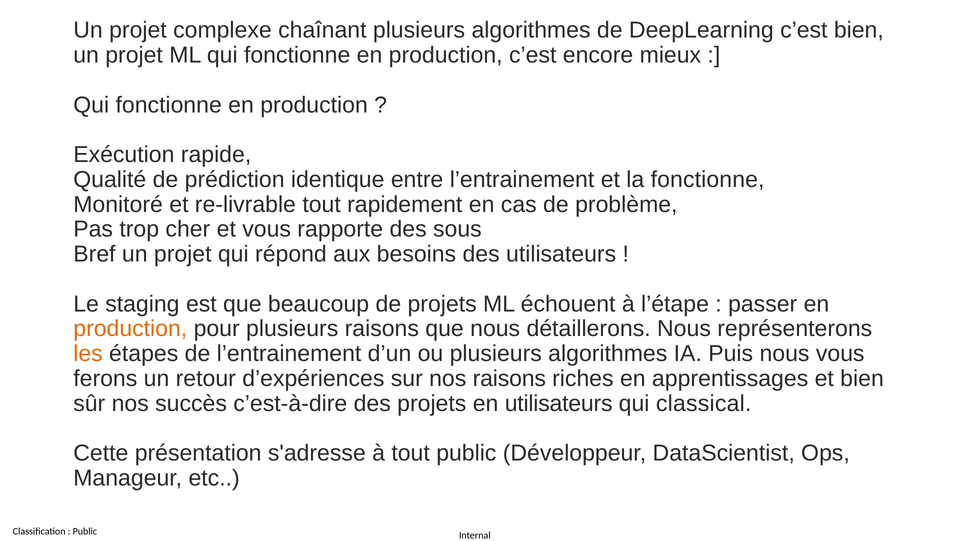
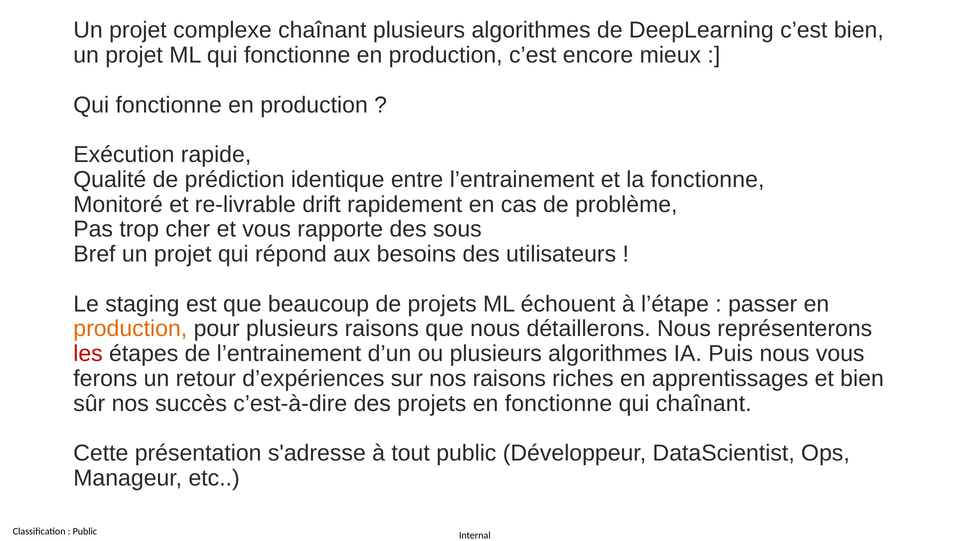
re-livrable tout: tout -> drift (322, 205)
les colour: orange -> red (88, 354)
en utilisateurs: utilisateurs -> fonctionne (558, 404)
qui classical: classical -> chaînant (704, 404)
